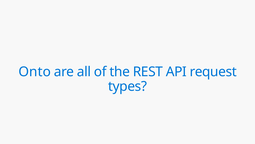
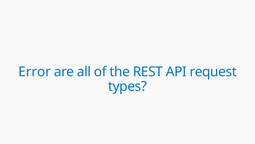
Onto: Onto -> Error (35, 71)
